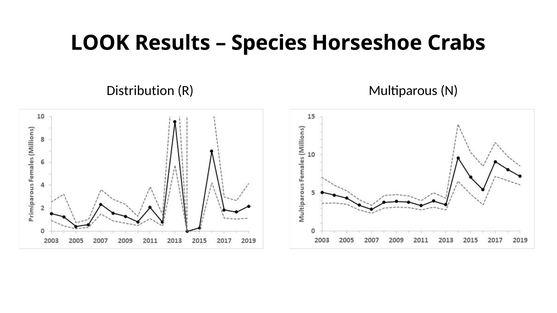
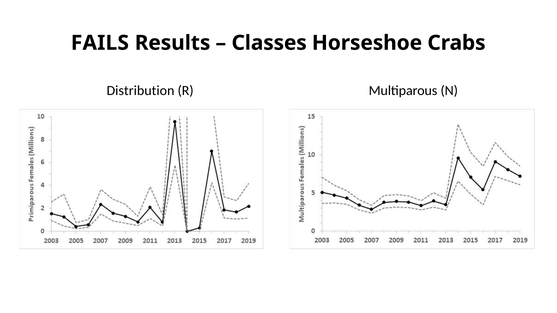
LOOK: LOOK -> FAILS (100, 43)
Species: Species -> Classes (269, 43)
